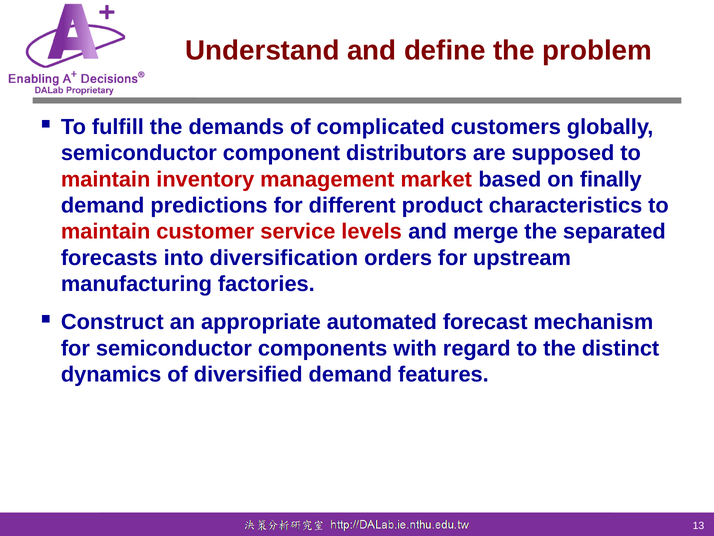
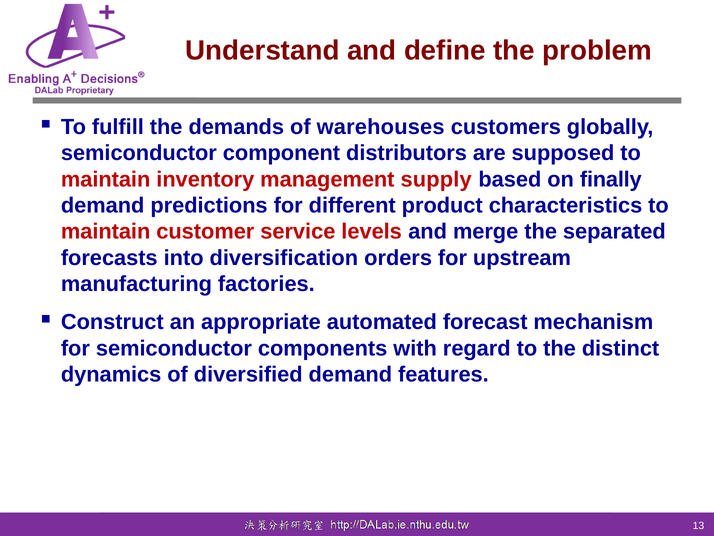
complicated: complicated -> warehouses (381, 127)
market: market -> supply (436, 179)
